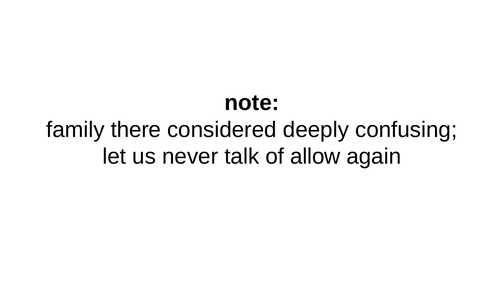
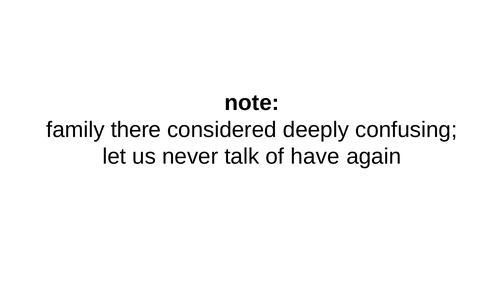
allow: allow -> have (315, 157)
